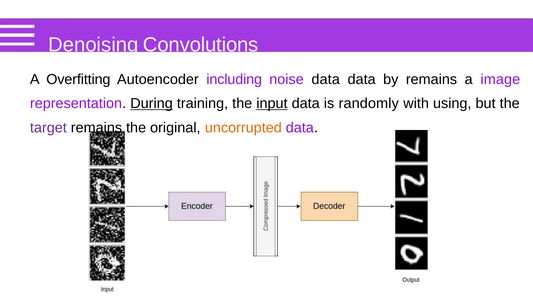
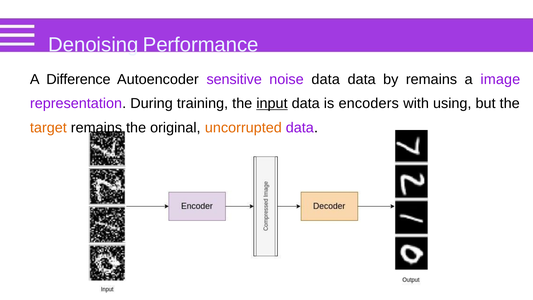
Convolutions: Convolutions -> Performance (201, 45)
Overfitting: Overfitting -> Difference (78, 79)
including: including -> sensitive (234, 79)
During underline: present -> none (152, 103)
randomly: randomly -> encoders (369, 103)
target colour: purple -> orange (48, 128)
